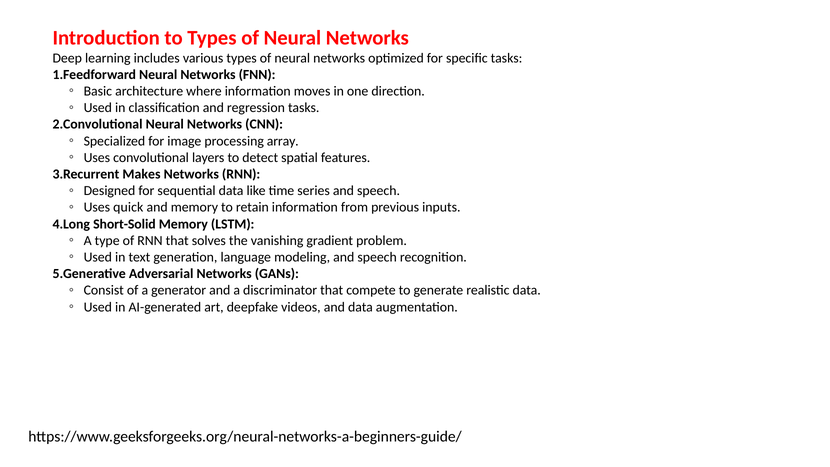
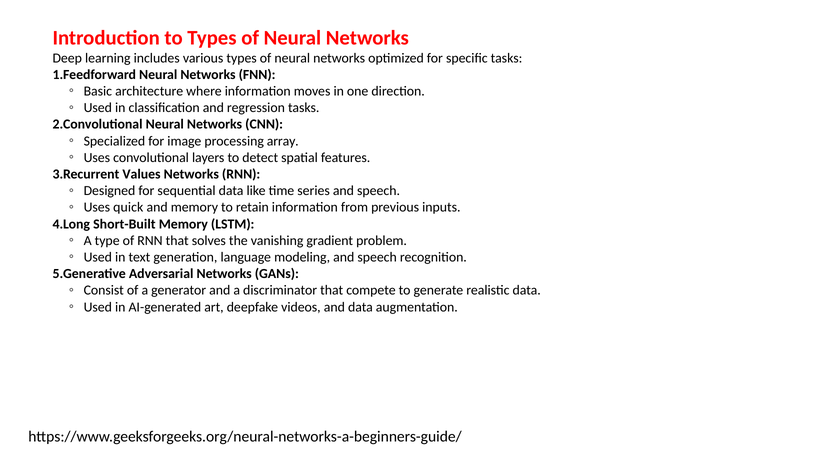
Makes: Makes -> Values (142, 174)
Short-Solid: Short-Solid -> Short-Built (124, 224)
